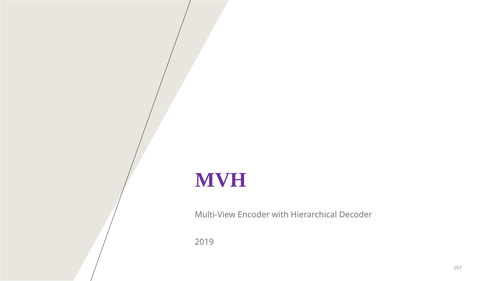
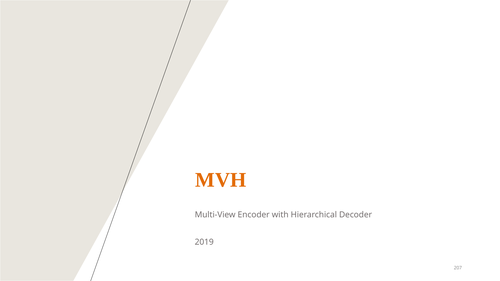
MVH colour: purple -> orange (221, 180)
